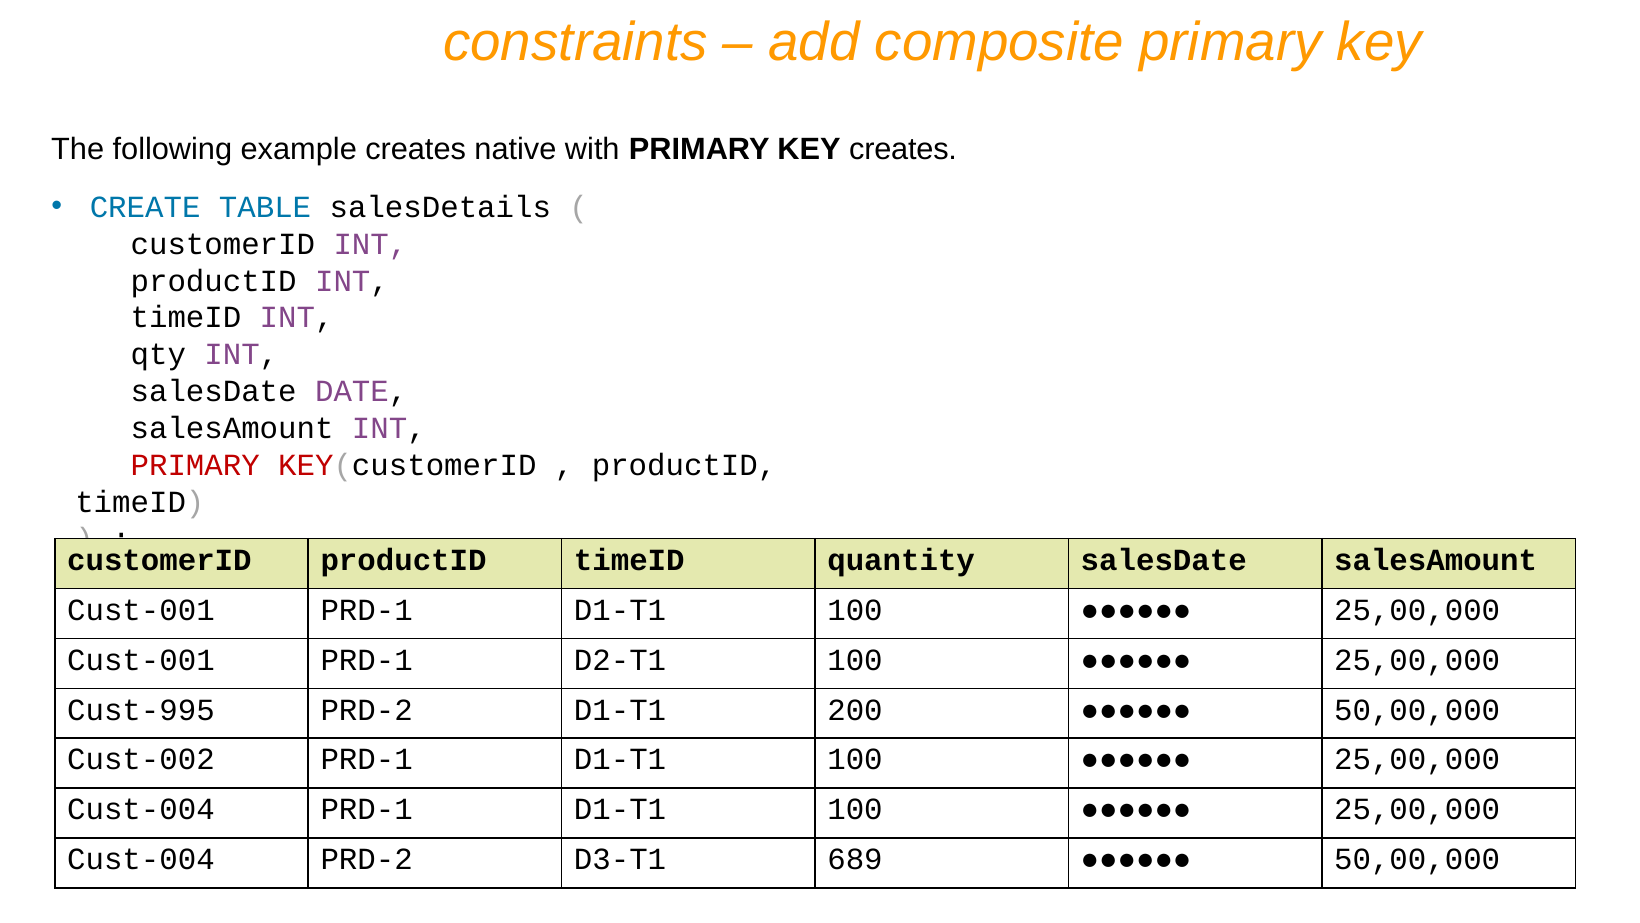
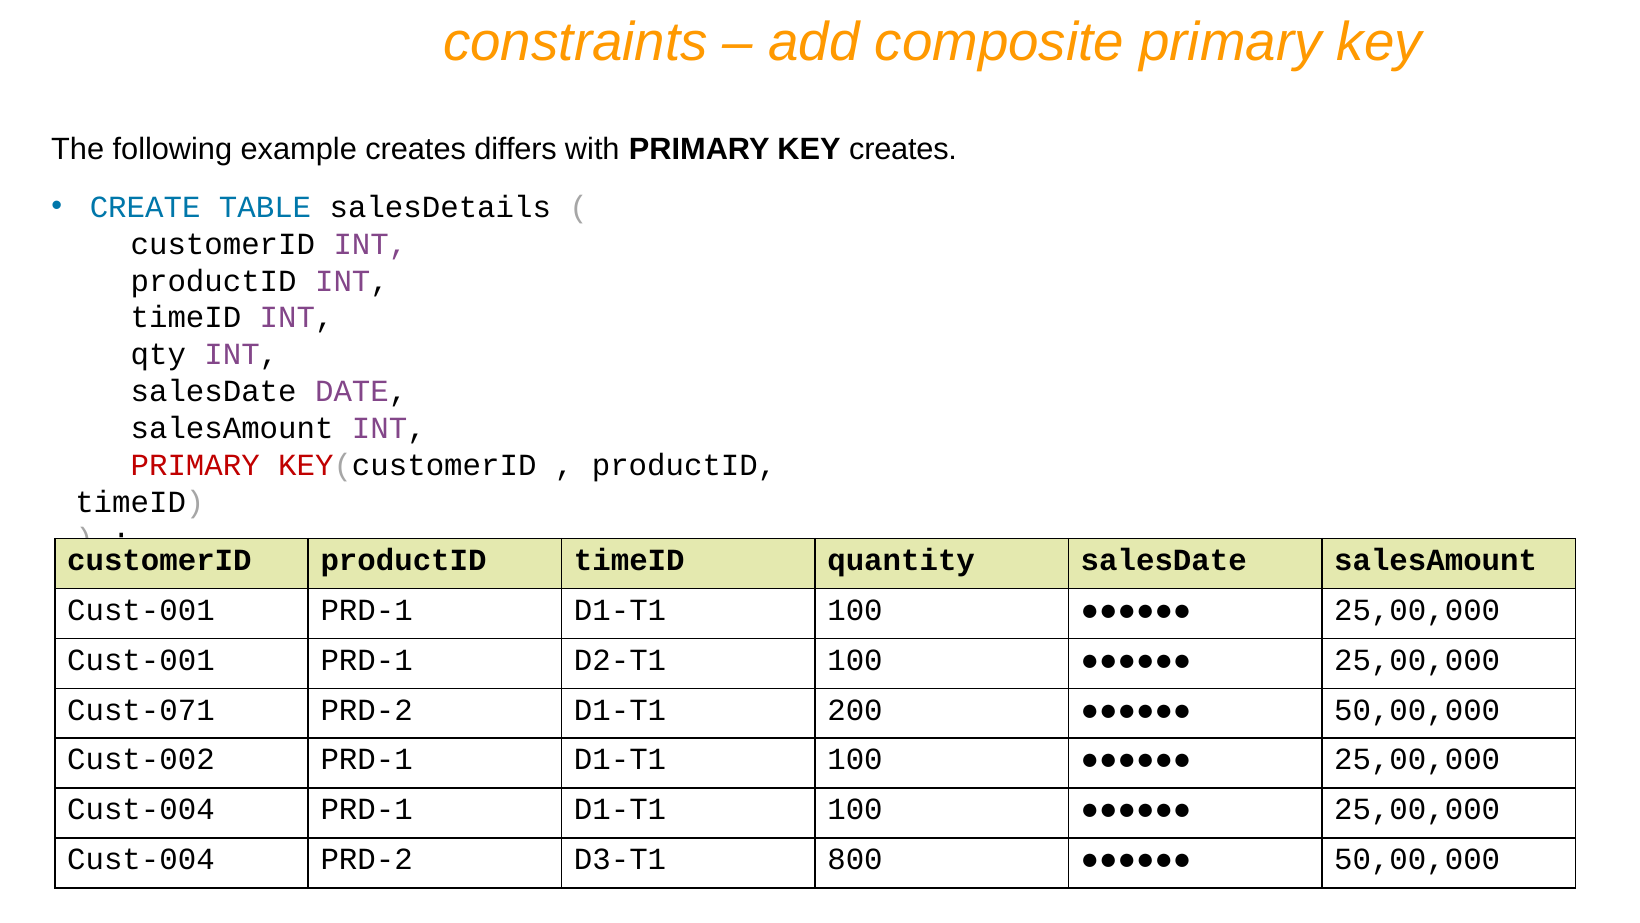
native: native -> differs (516, 149)
Cust-995: Cust-995 -> Cust-071 (141, 709)
689: 689 -> 800 (855, 859)
